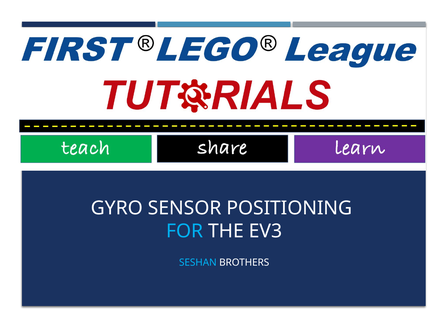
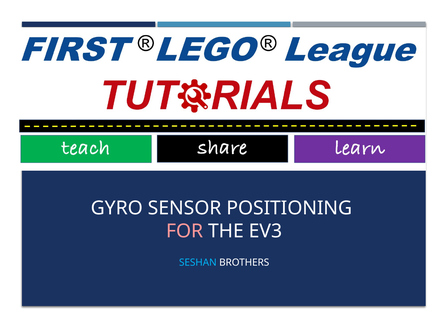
FOR colour: light blue -> pink (185, 231)
